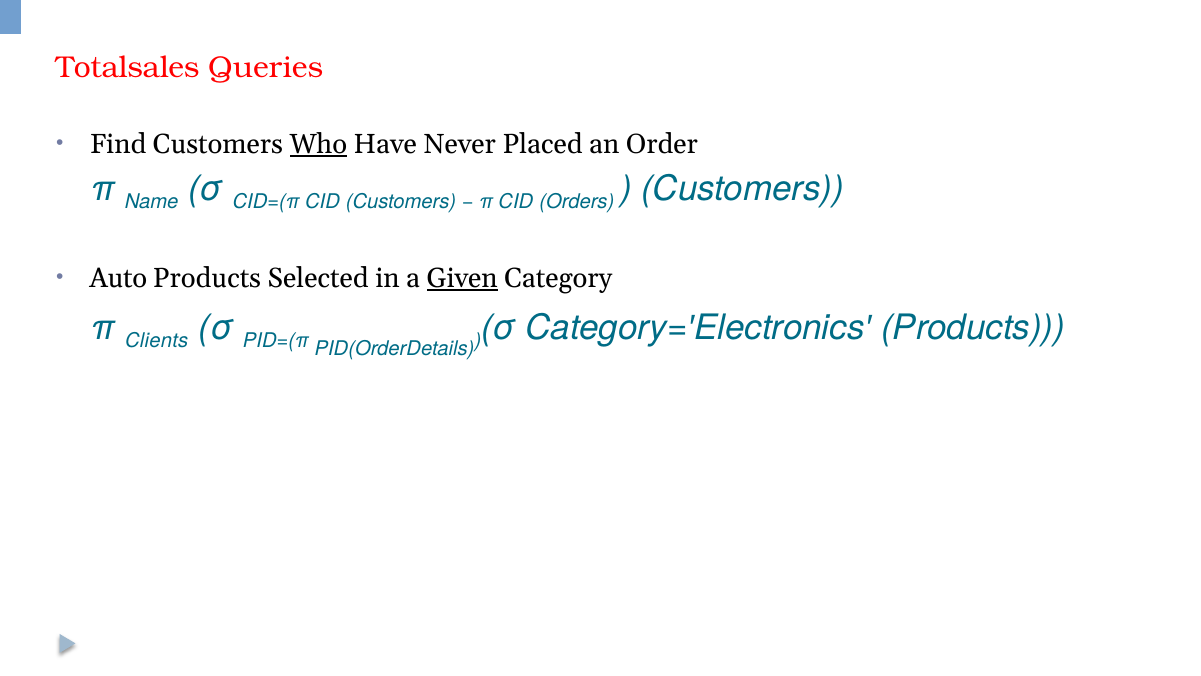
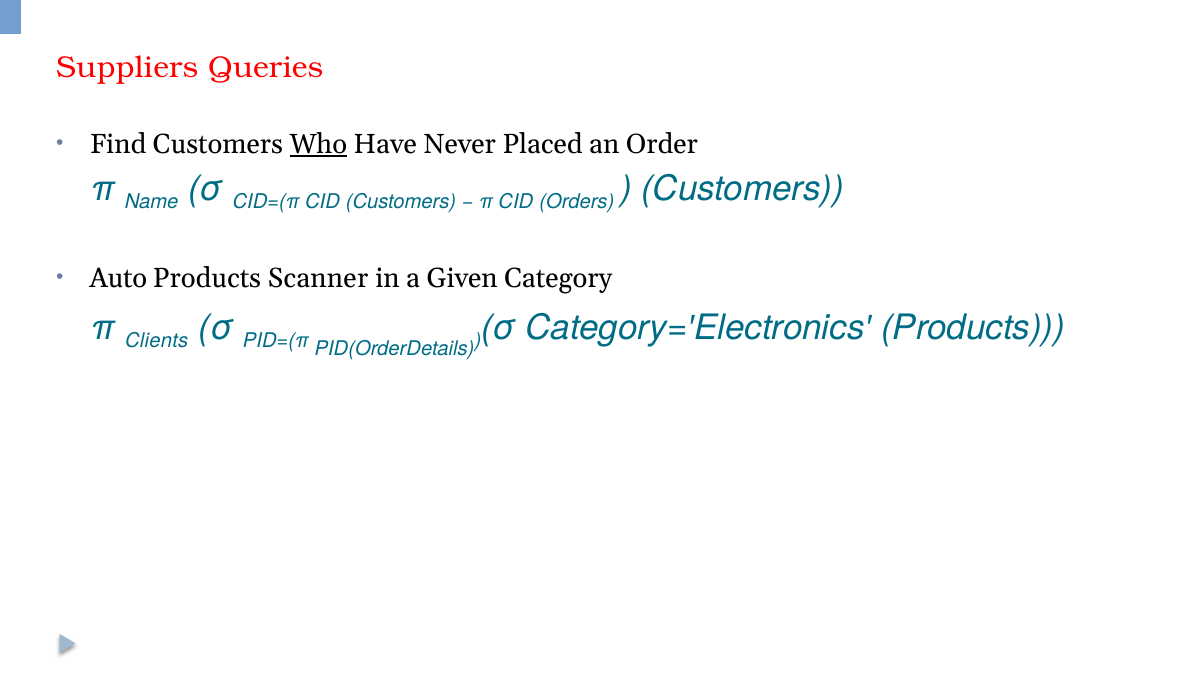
Totalsales: Totalsales -> Suppliers (127, 68)
Selected: Selected -> Scanner (318, 278)
Given underline: present -> none (462, 278)
